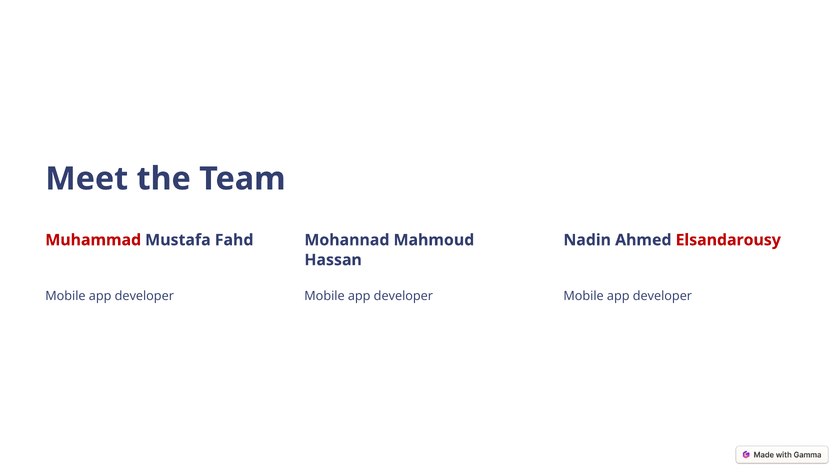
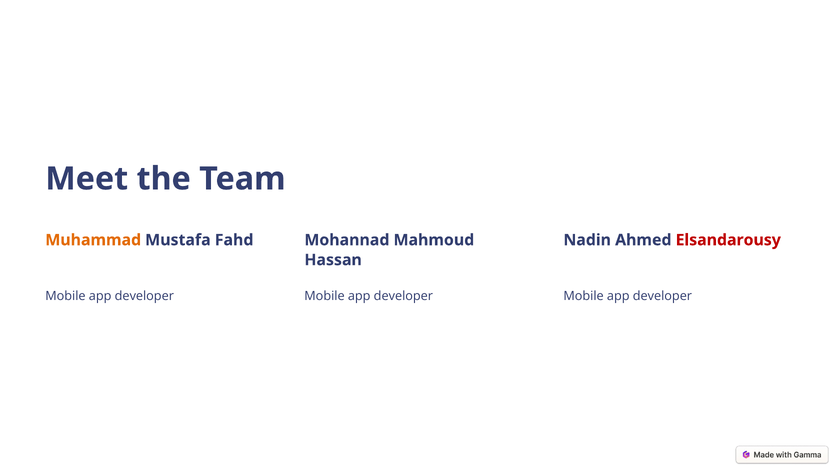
Muhammad colour: red -> orange (93, 240)
